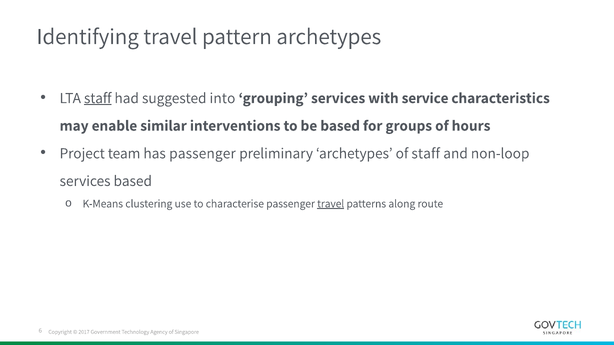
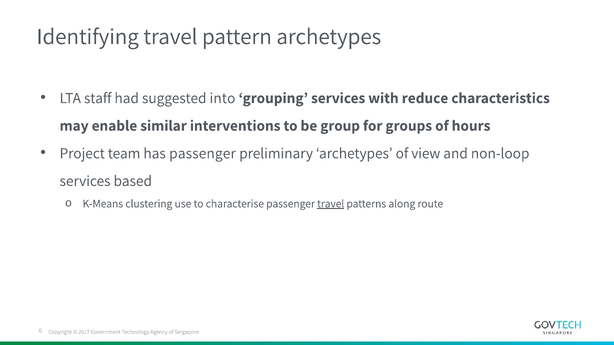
staff underline: present -> none (98, 98)
service: service -> reduce (425, 98)
be based: based -> group (340, 126)
of staff: staff -> view (426, 153)
